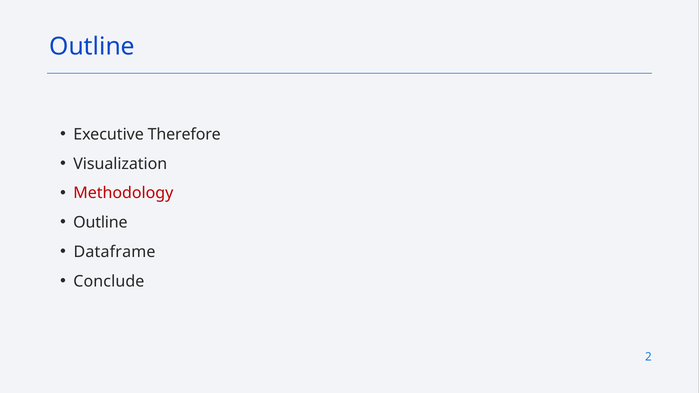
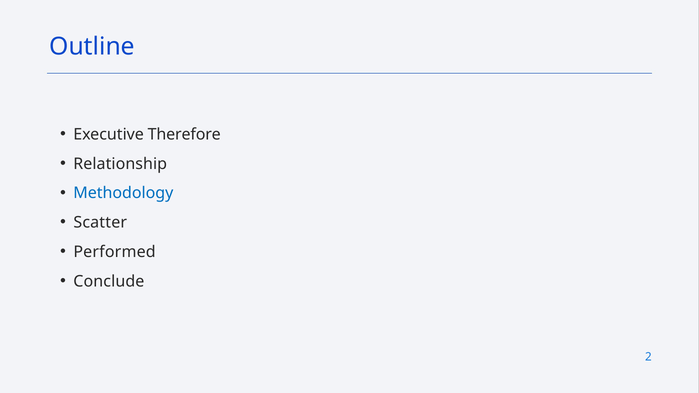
Visualization: Visualization -> Relationship (120, 164)
Methodology colour: red -> blue (123, 193)
Outline: Outline -> Scatter (100, 223)
Dataframe: Dataframe -> Performed (115, 252)
